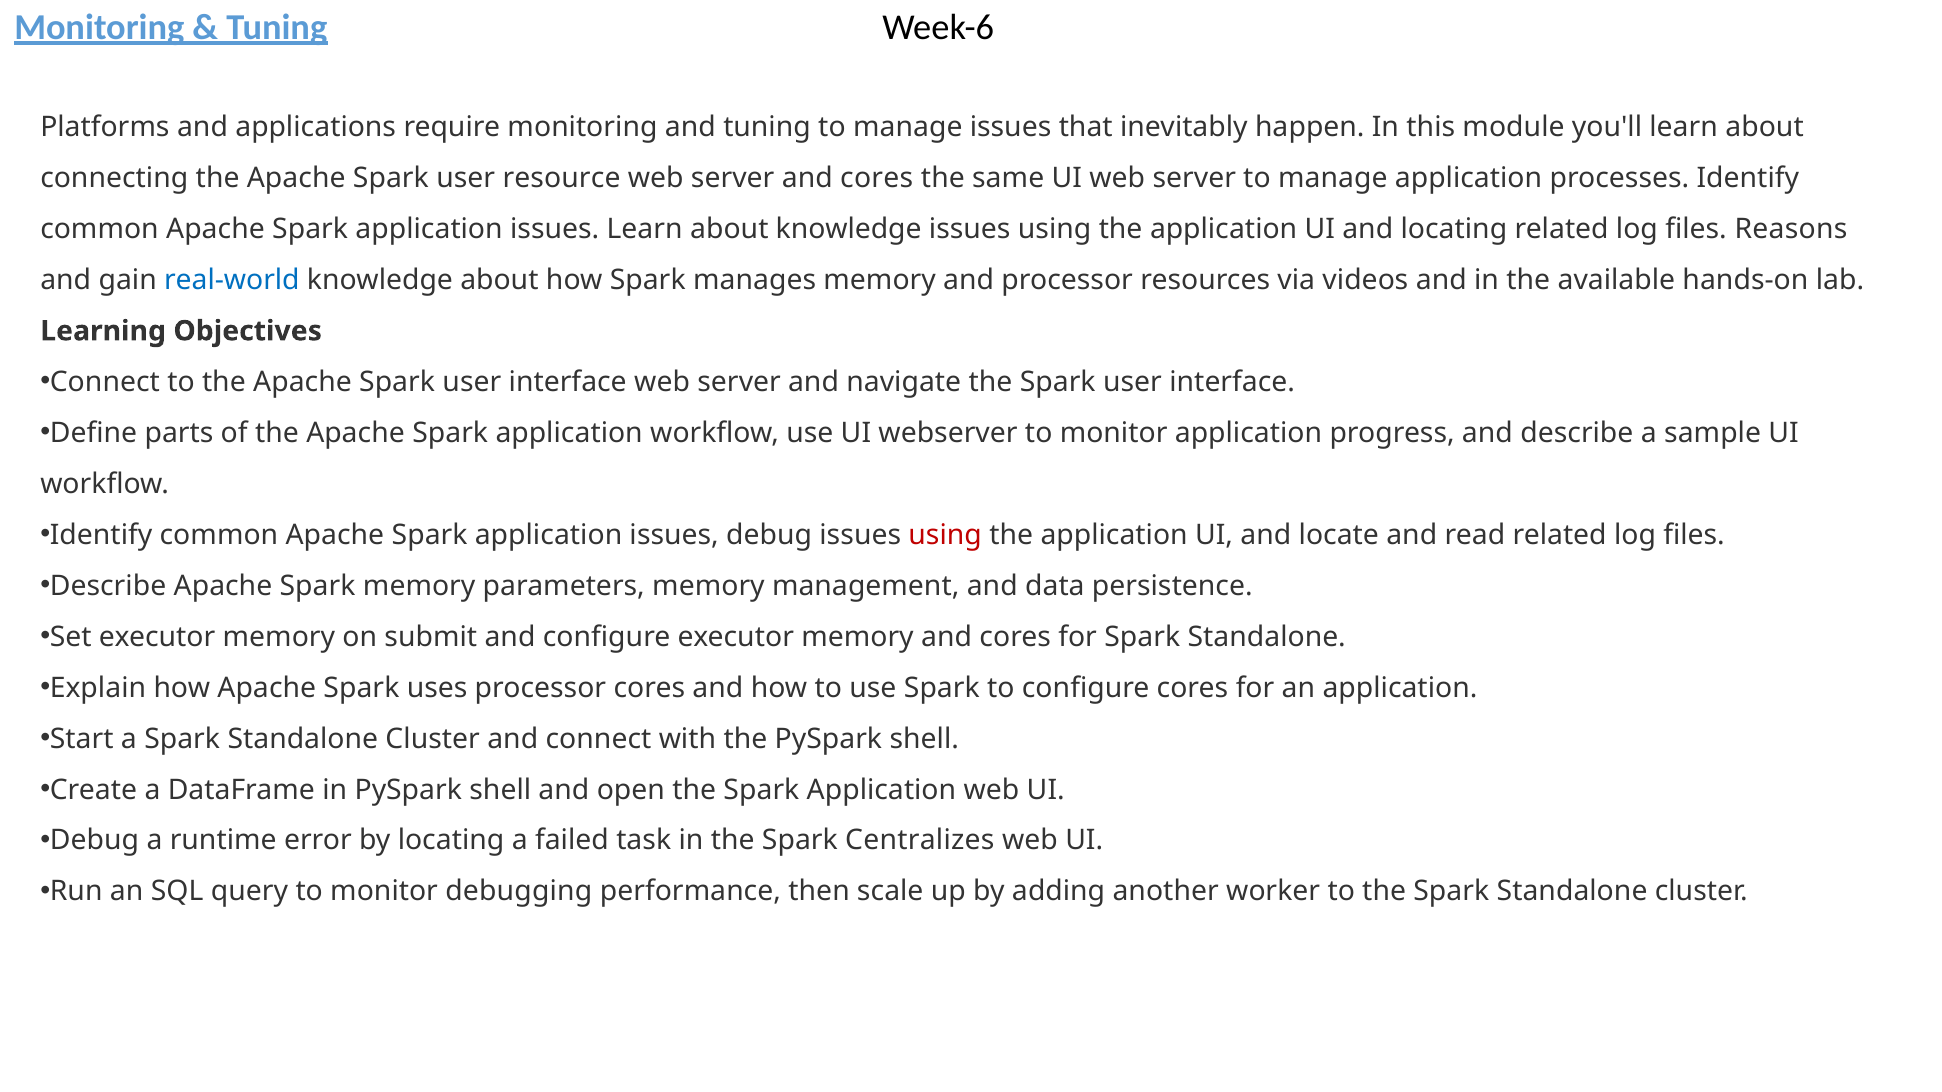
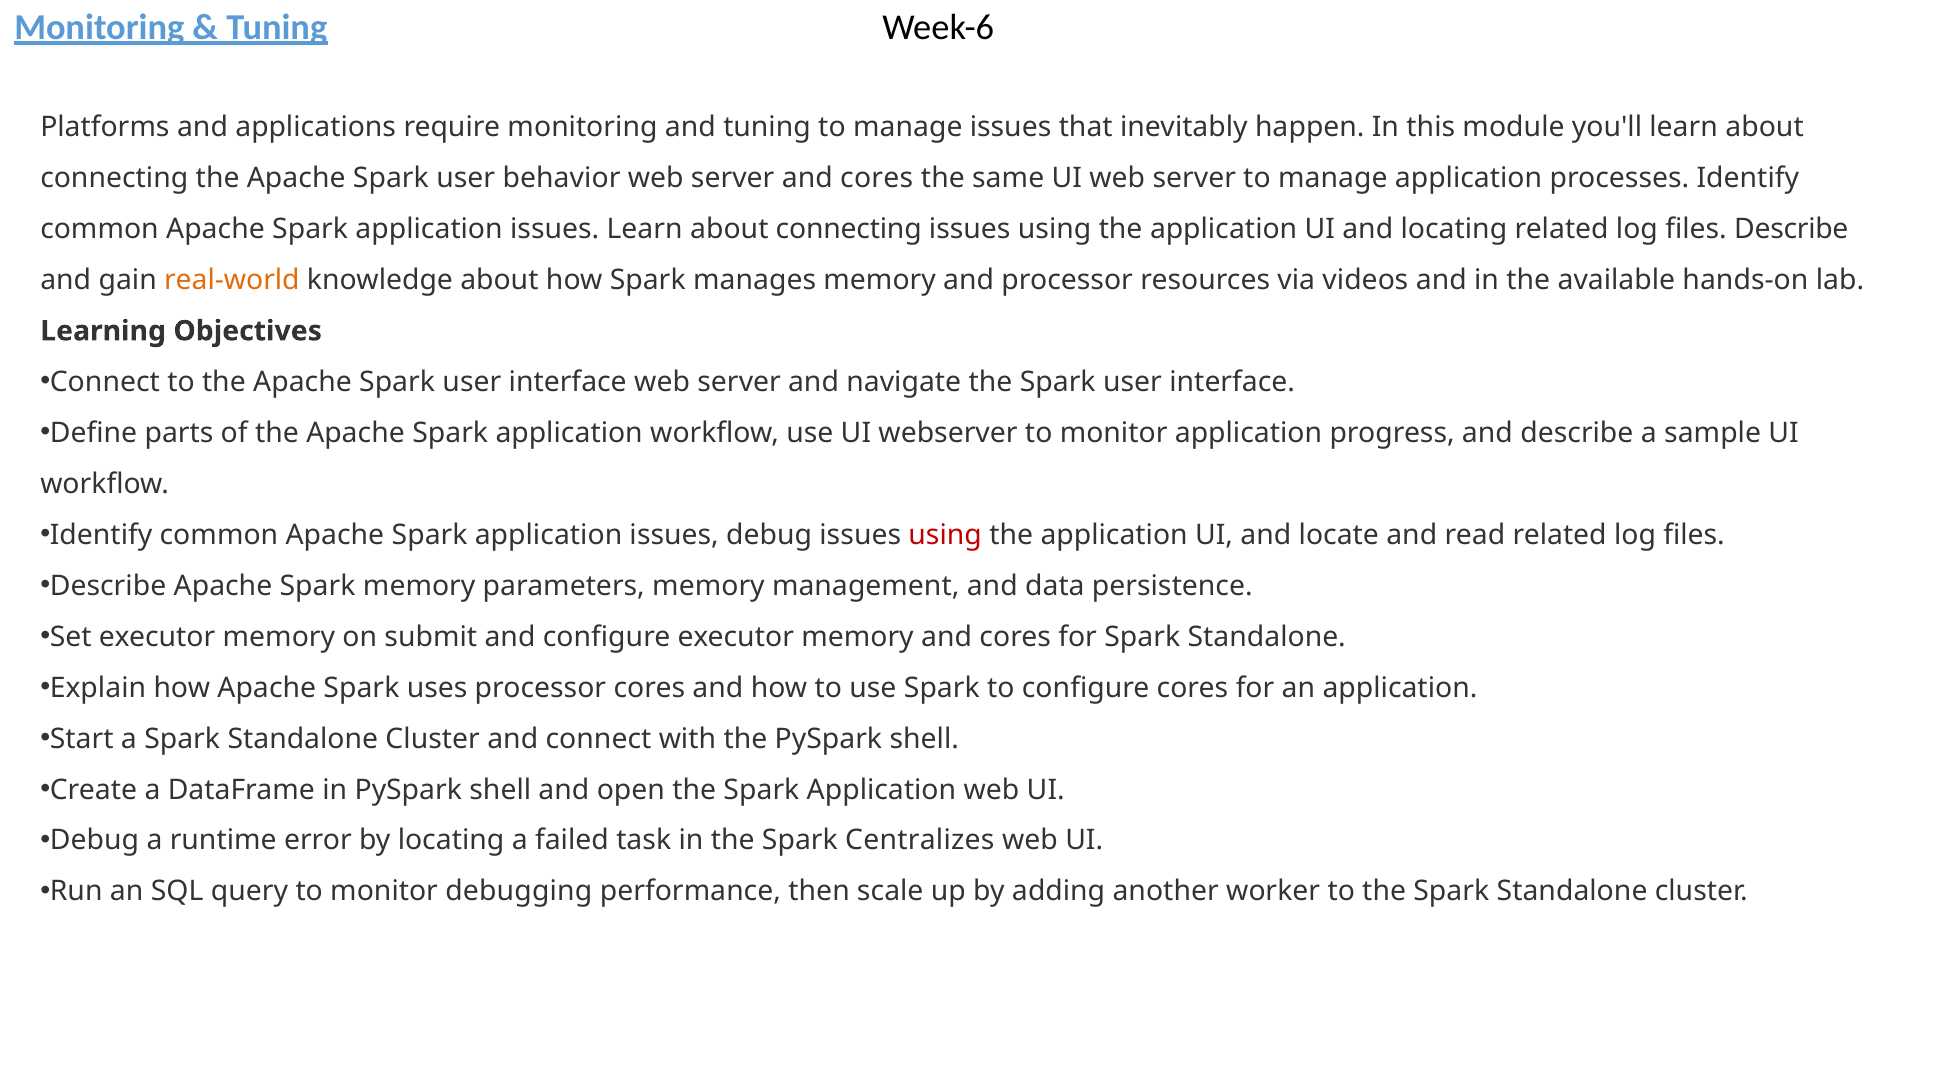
resource: resource -> behavior (562, 178)
issues Learn about knowledge: knowledge -> connecting (849, 229)
files Reasons: Reasons -> Describe (1791, 229)
real-world colour: blue -> orange (232, 280)
